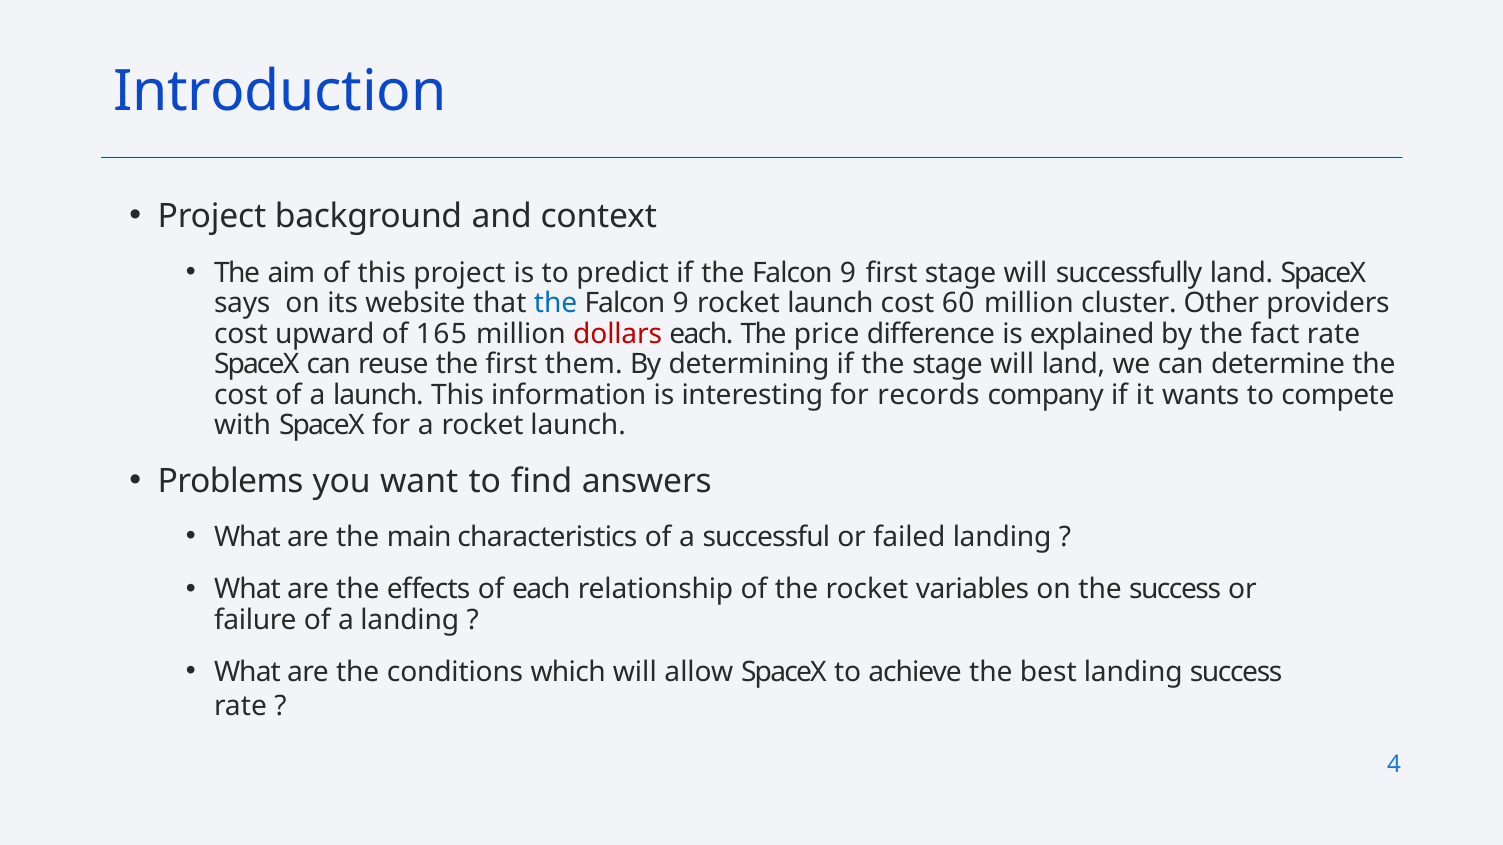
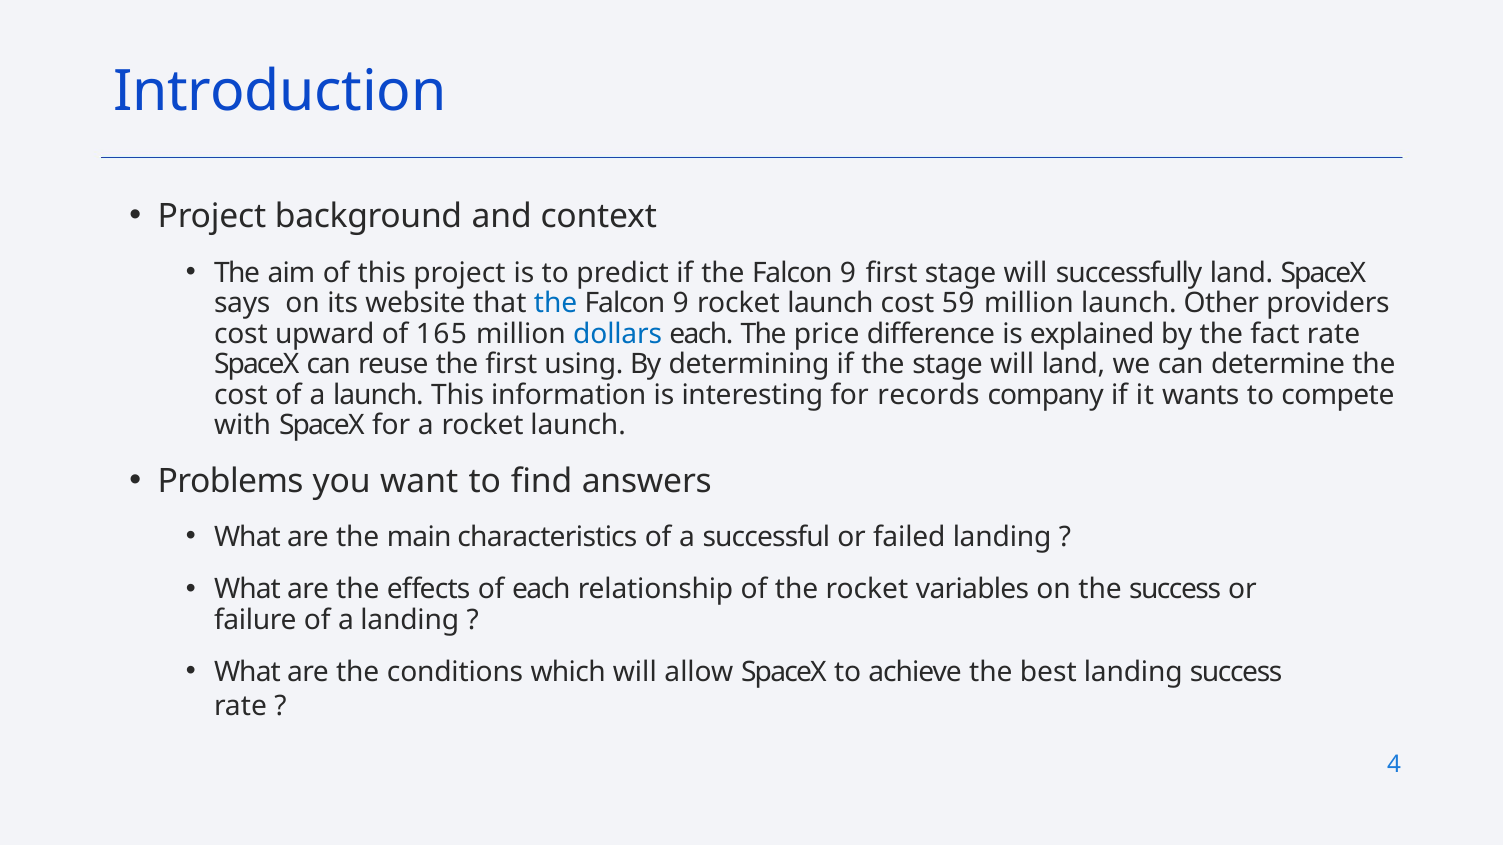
60: 60 -> 59 (958, 304)
million cluster: cluster -> launch (1129, 304)
dollars colour: red -> blue (618, 334)
them: them -> using (584, 365)
